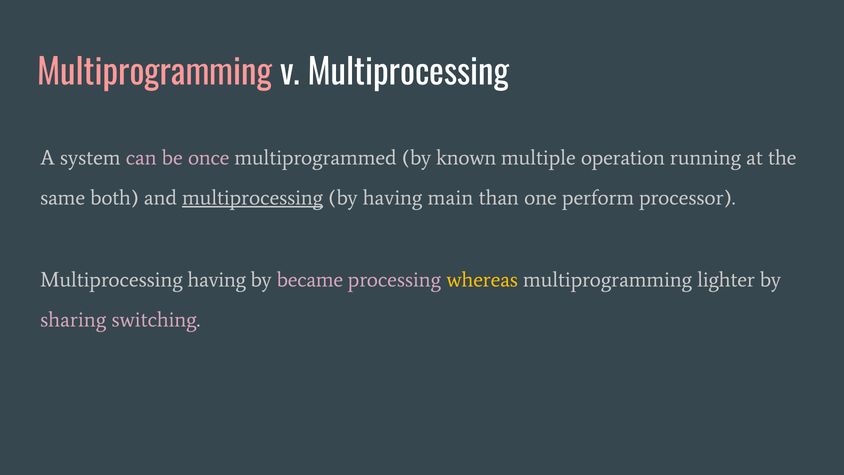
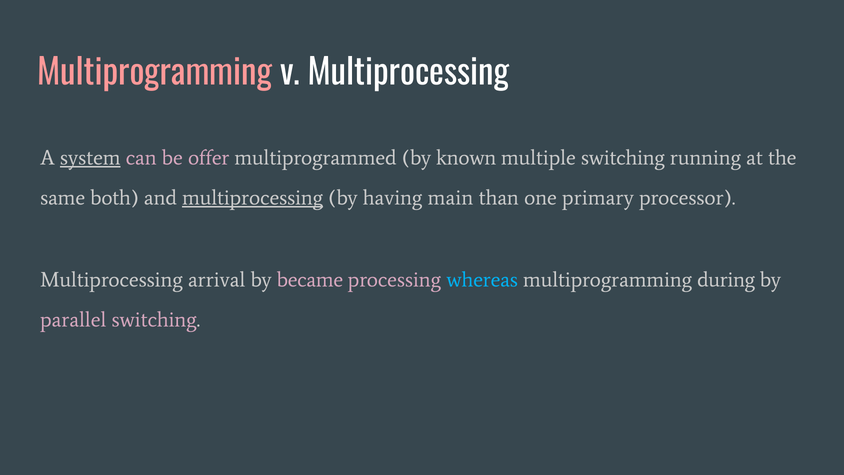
system underline: none -> present (90, 157)
once: once -> offer (209, 157)
multiple operation: operation -> switching (623, 157)
perform: perform -> primary (598, 197)
Multiprocessing having: having -> arrival (217, 280)
whereas colour: yellow -> light blue (482, 280)
lighter: lighter -> during (726, 280)
sharing: sharing -> parallel (73, 320)
